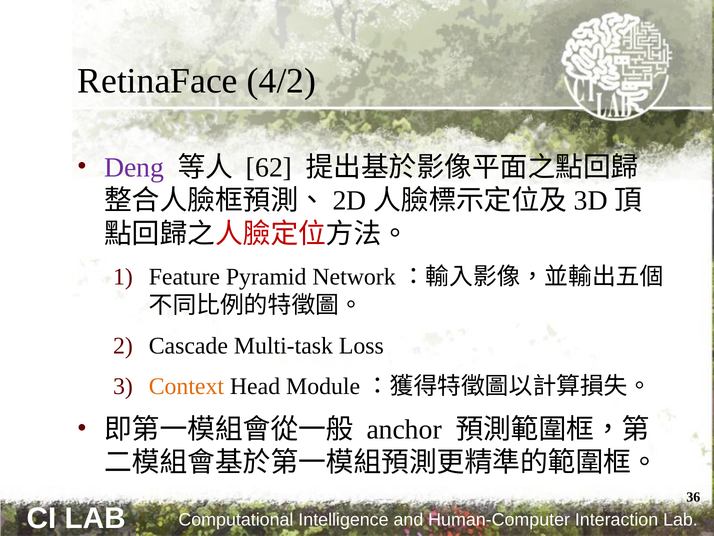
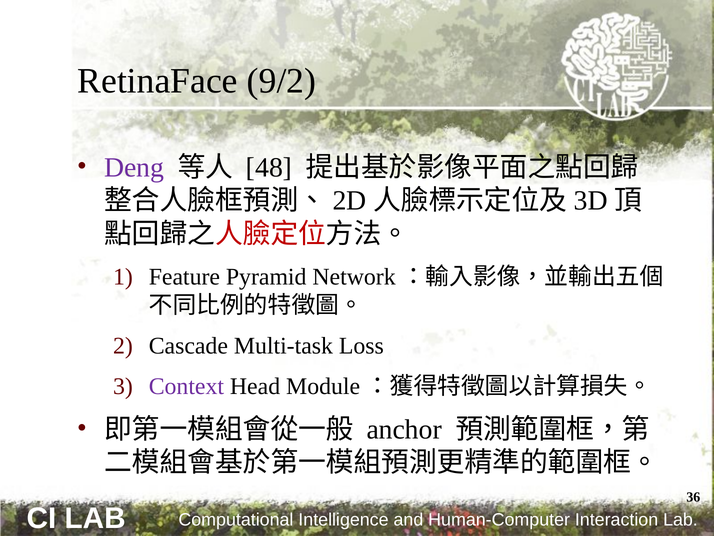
4/2: 4/2 -> 9/2 (282, 81)
62: 62 -> 48 (269, 167)
Context colour: orange -> purple (186, 386)
